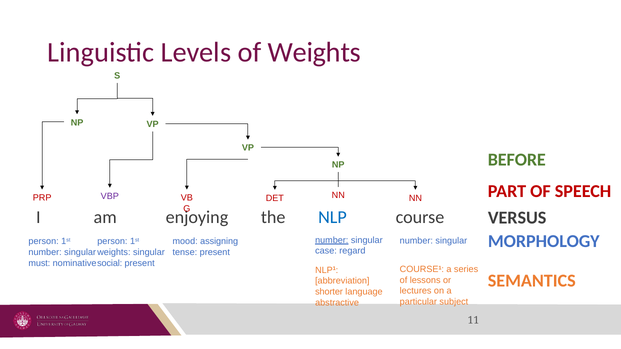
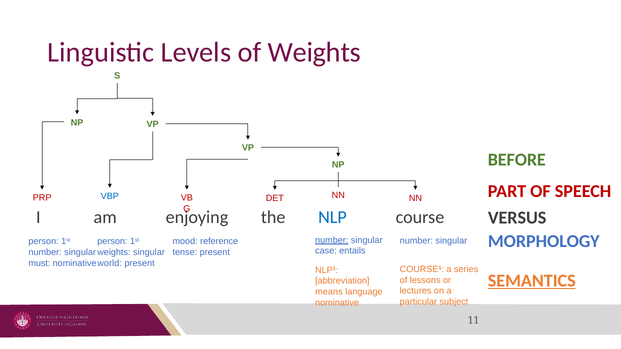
VBP colour: purple -> blue (110, 196)
assigning: assigning -> reference (219, 242)
regard: regard -> entails (352, 251)
social: social -> world (110, 263)
SEMANTICS underline: none -> present (532, 281)
shorter: shorter -> means (329, 292)
abstractive: abstractive -> nominative (337, 303)
